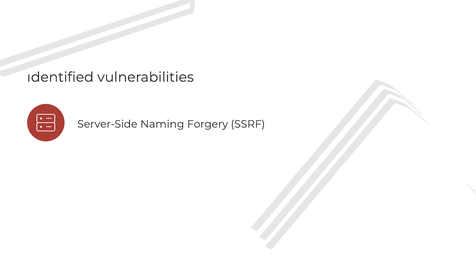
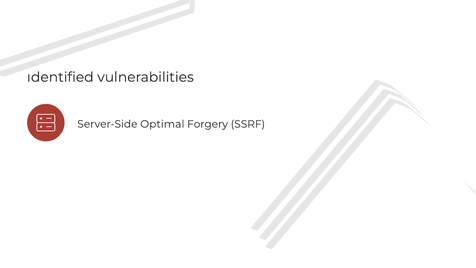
Naming: Naming -> Optimal (162, 124)
